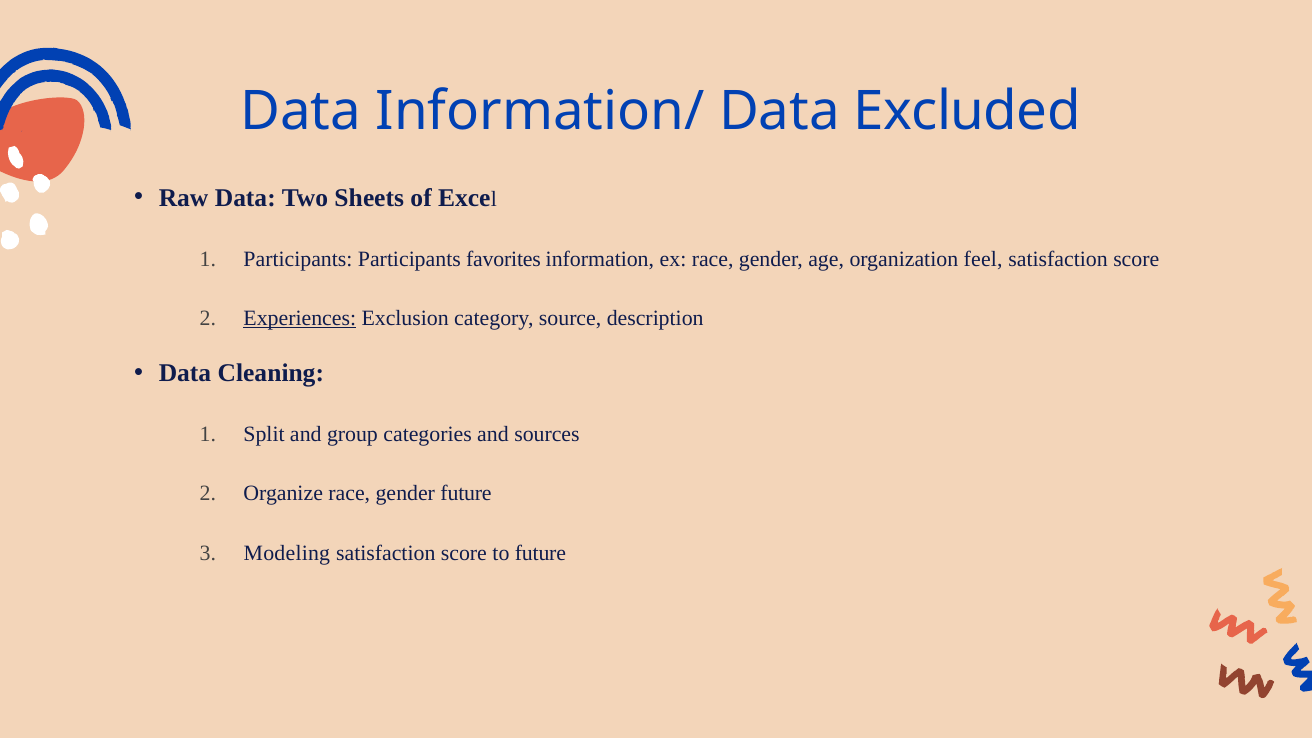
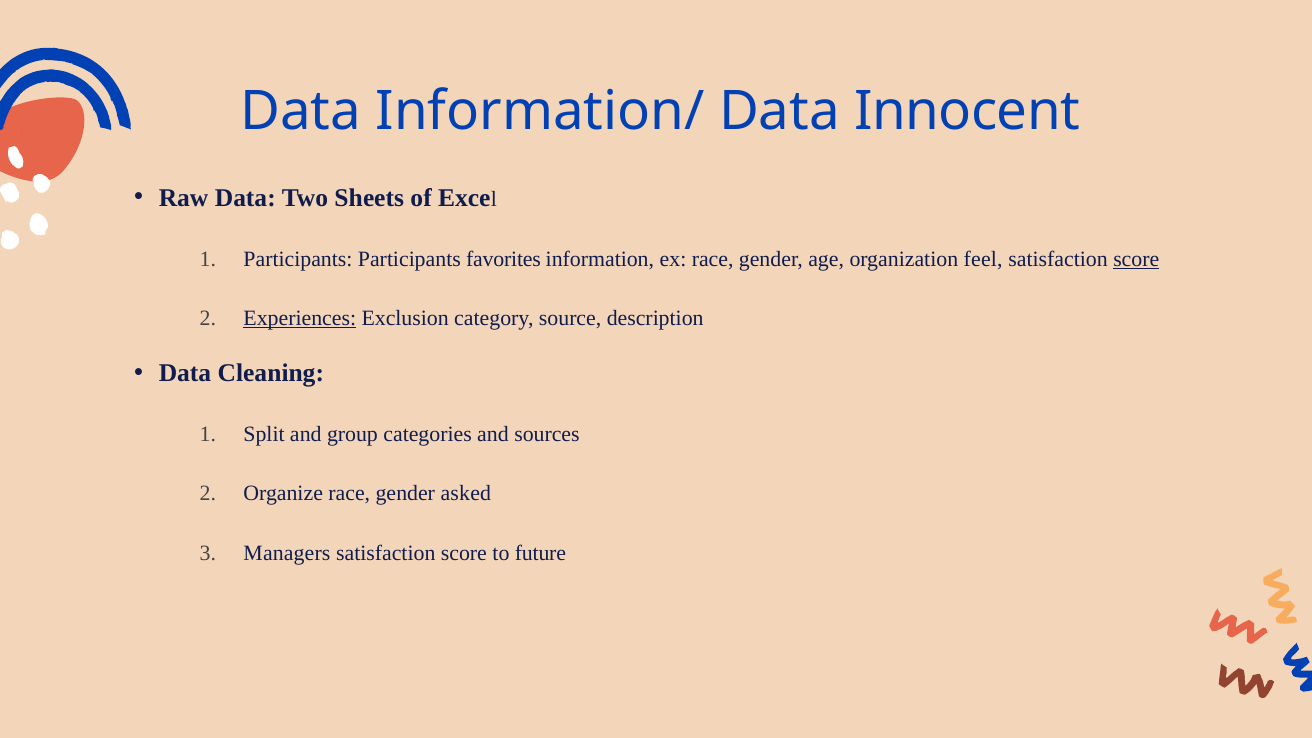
Excluded: Excluded -> Innocent (967, 111)
score underline: none -> present (1136, 259)
gender future: future -> asked (466, 494)
Modeling: Modeling -> Managers (287, 553)
